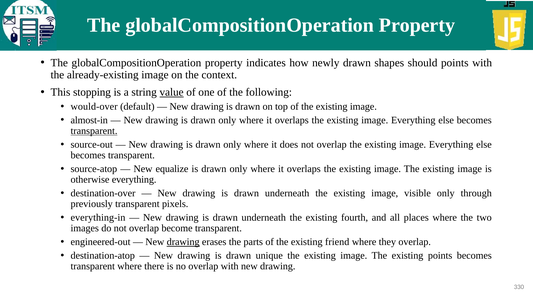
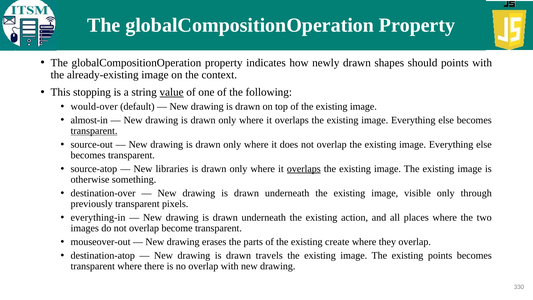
equalize: equalize -> libraries (172, 169)
overlaps underline: none -> present (304, 169)
otherwise everything: everything -> something (134, 179)
fourth: fourth -> action (355, 217)
engineered-out: engineered-out -> mouseover-out (101, 242)
drawing underline: present -> none (183, 242)
friend: friend -> create (337, 242)
unique: unique -> travels (269, 255)
